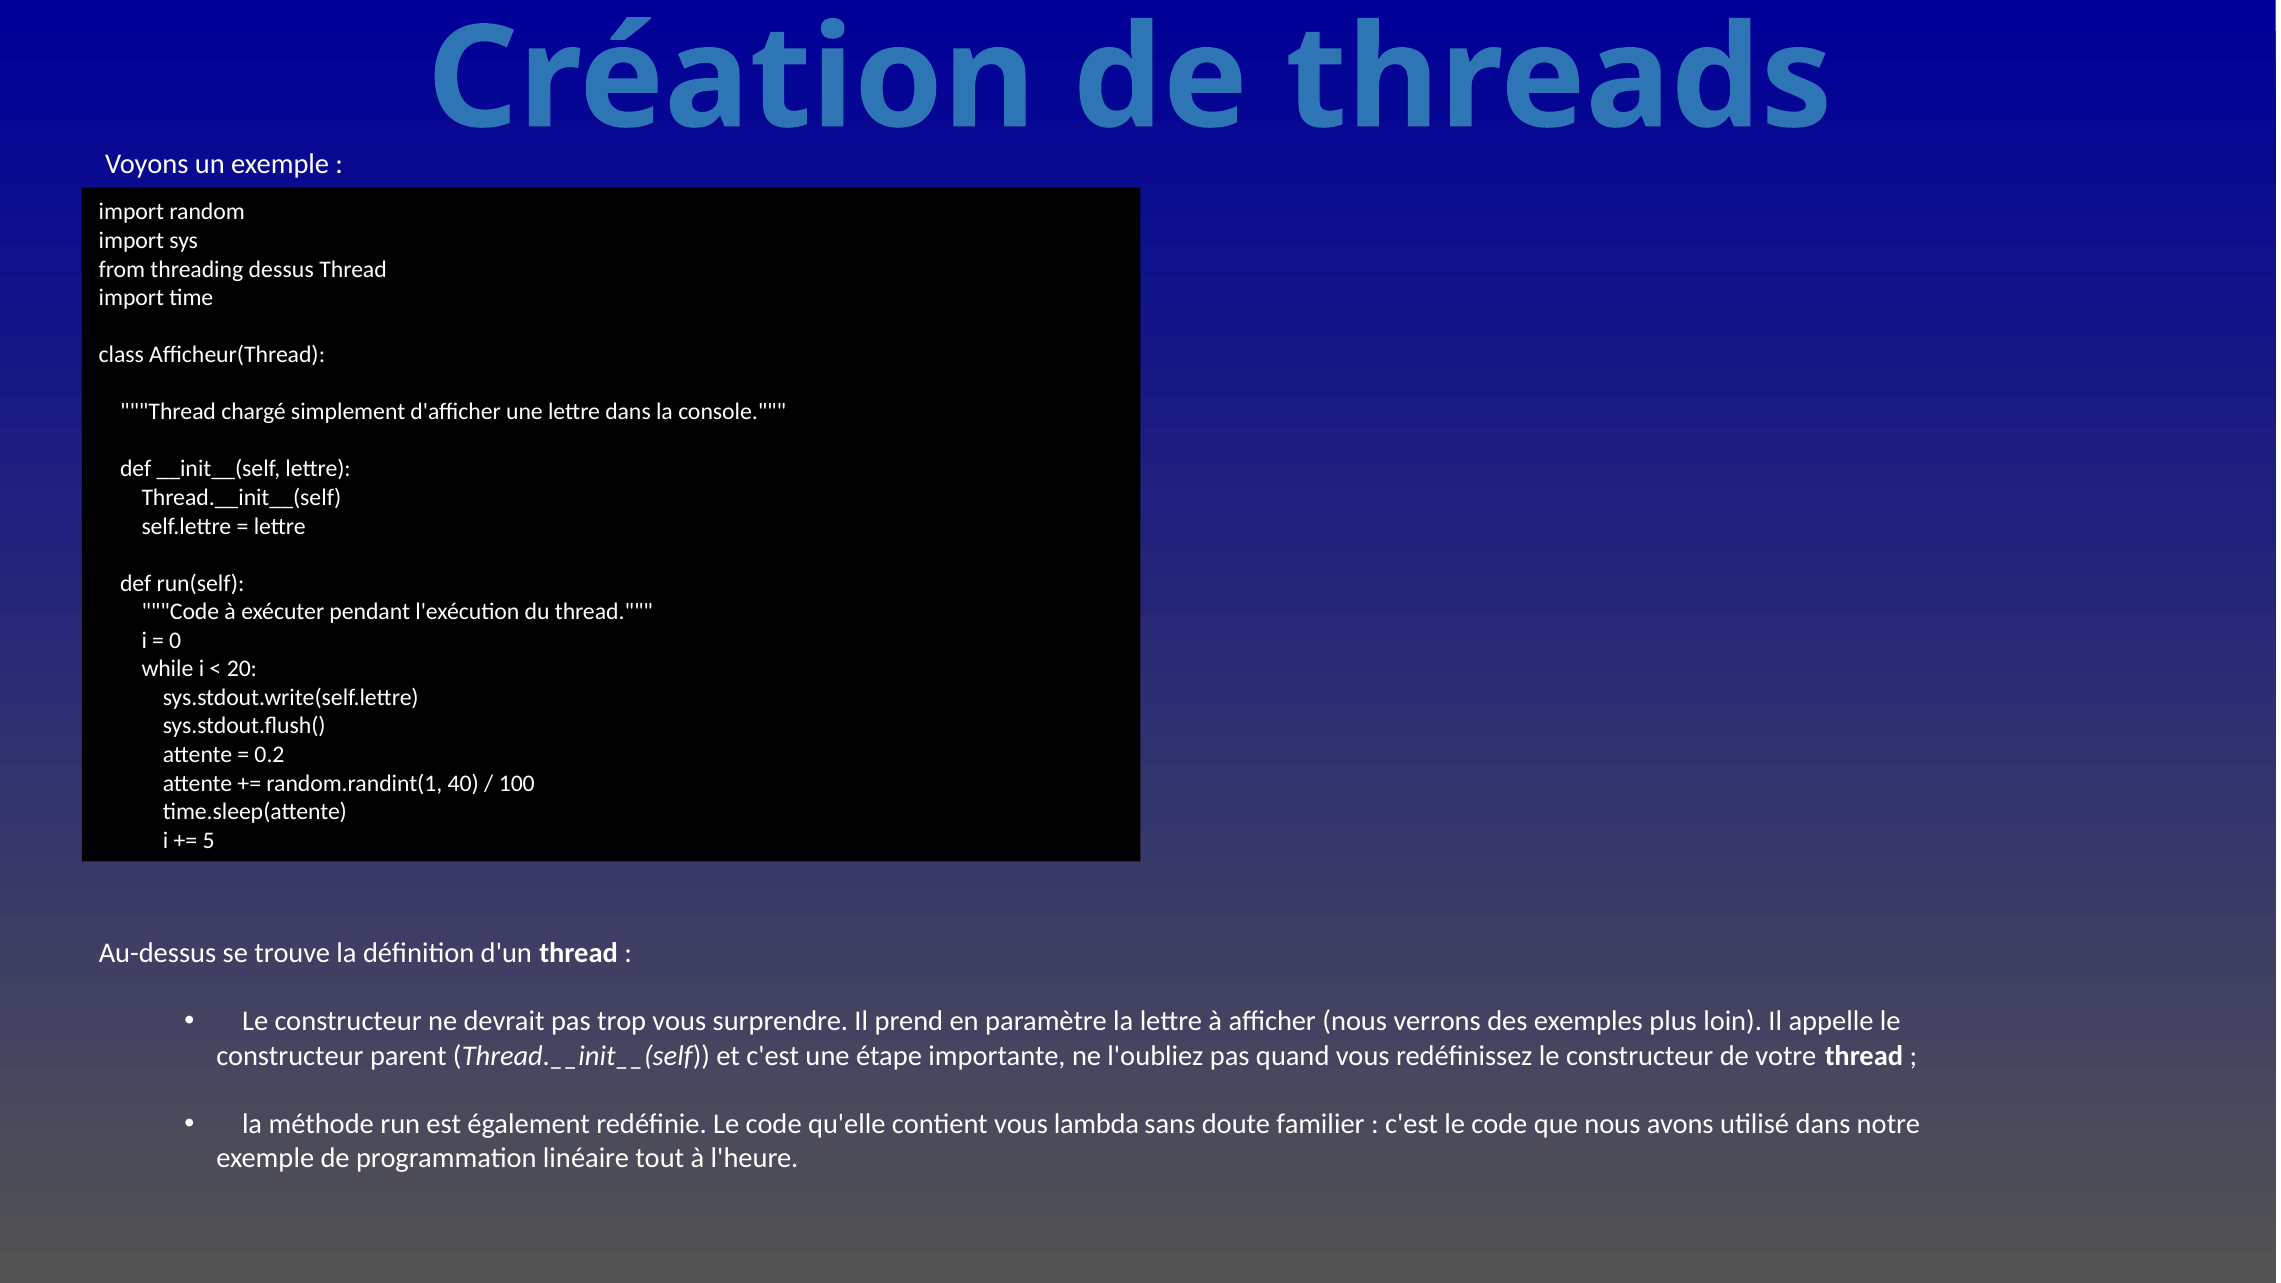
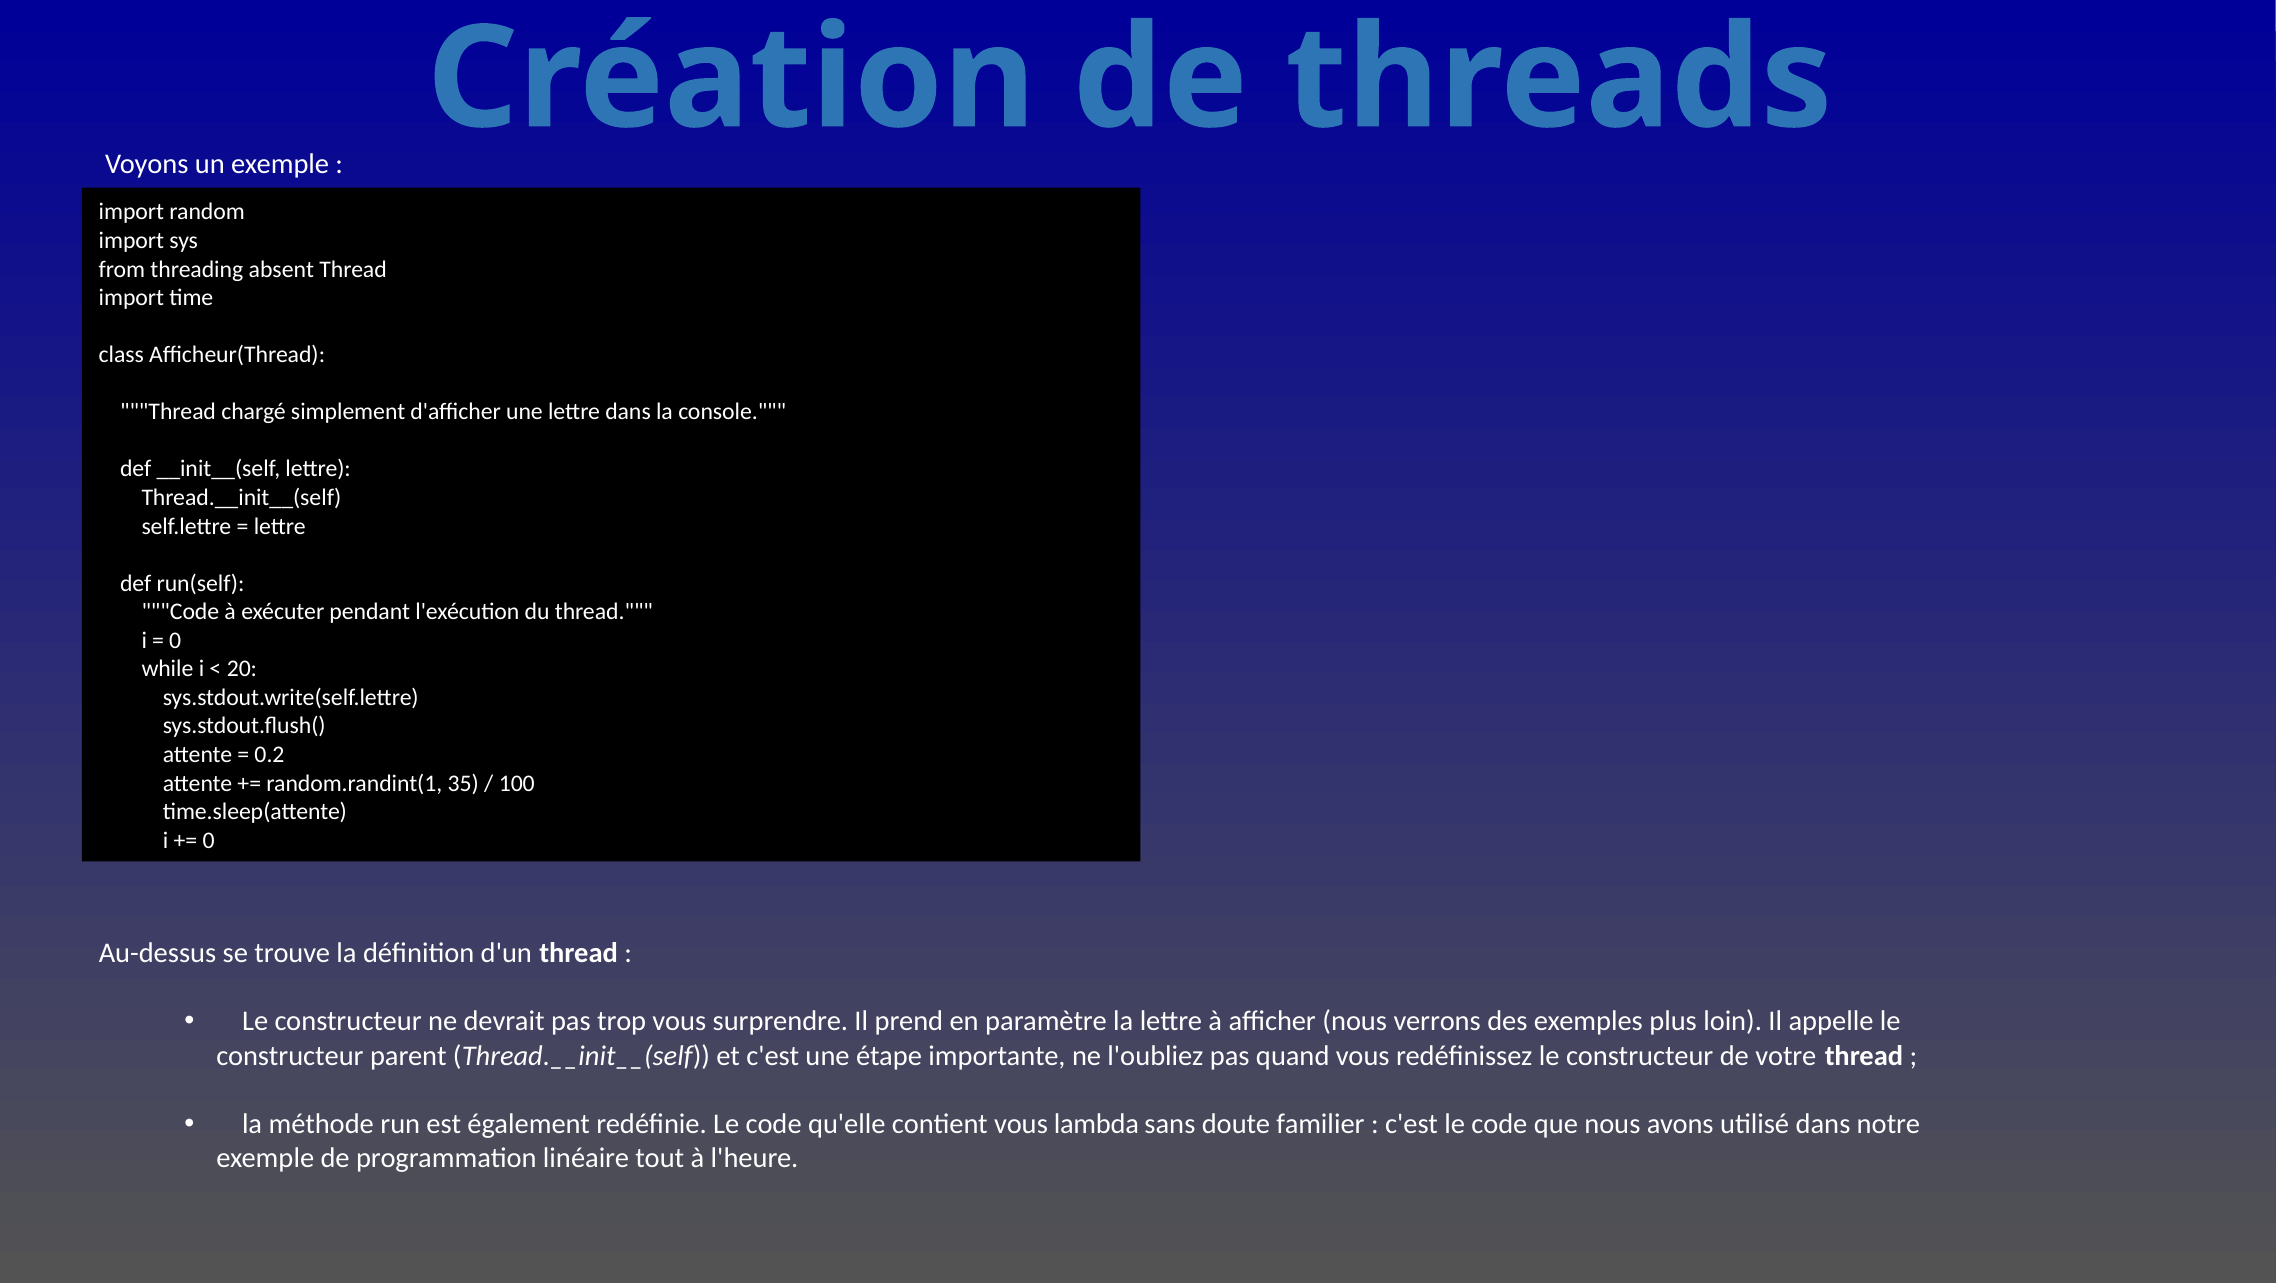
dessus: dessus -> absent (281, 269)
40: 40 -> 35 (463, 783)
5: 5 -> 0 (209, 840)
